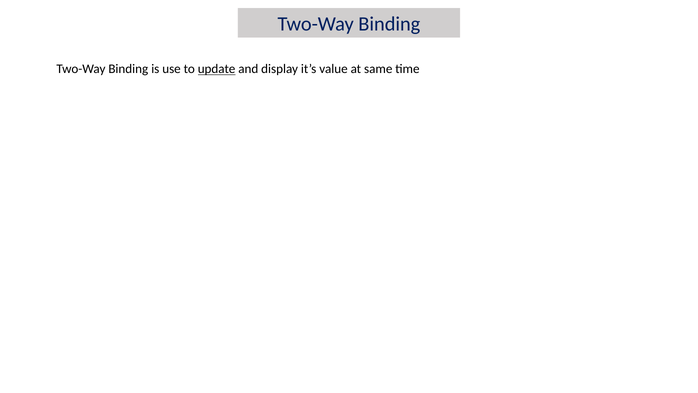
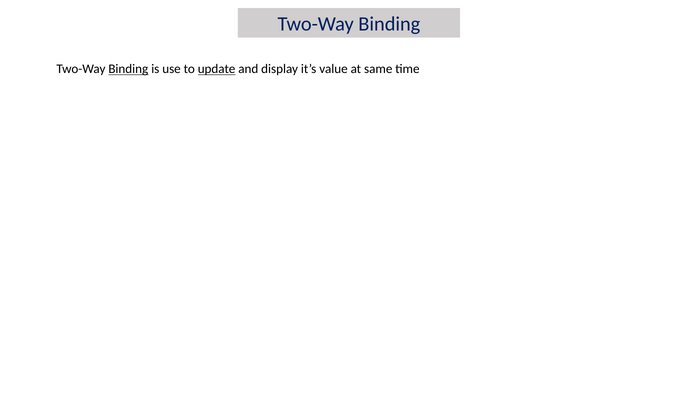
Binding underline: none -> present (128, 69)
